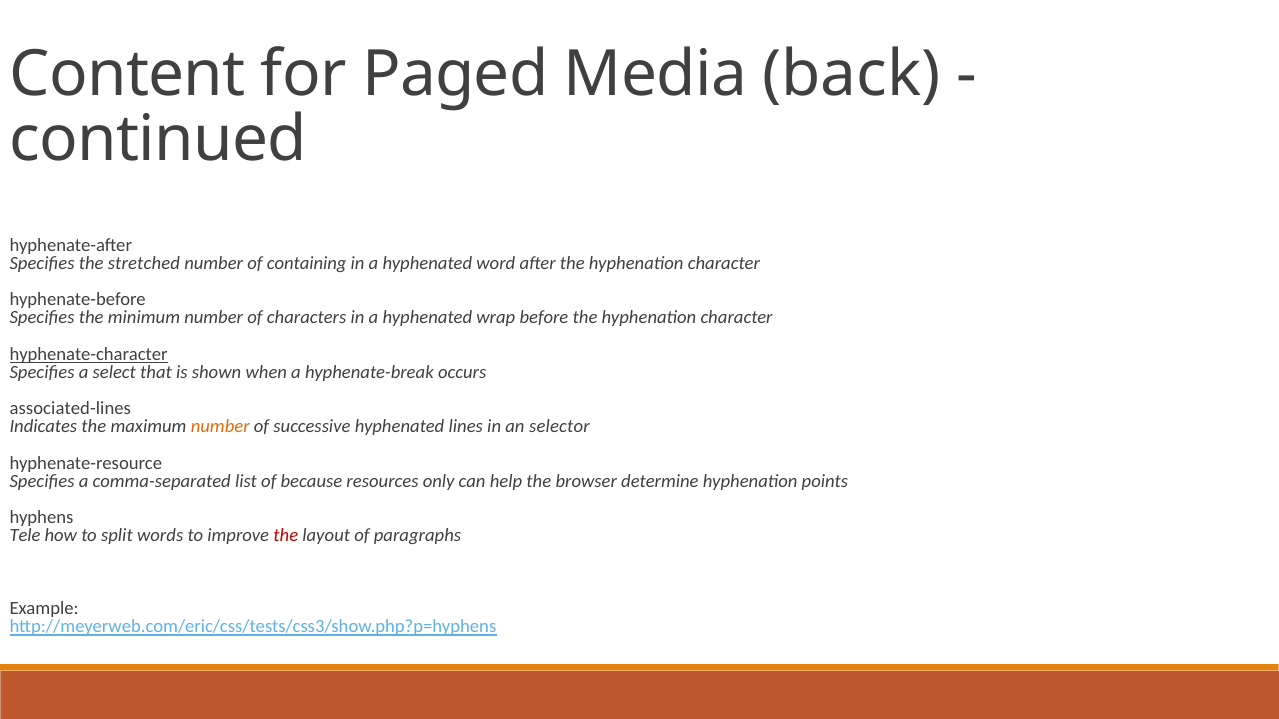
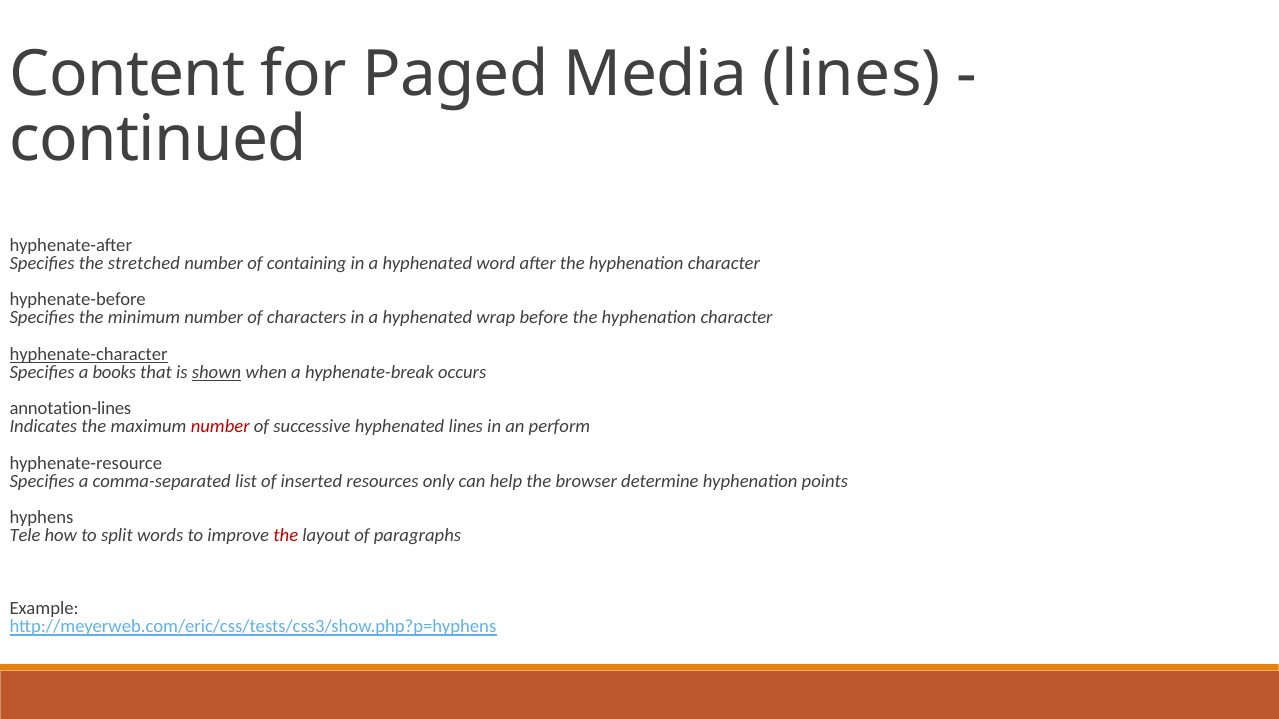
Media back: back -> lines (852, 74)
select: select -> books (114, 372)
shown underline: none -> present (217, 372)
associated-lines: associated-lines -> annotation-lines (70, 409)
number colour: orange -> red (220, 427)
selector: selector -> perform (559, 427)
because: because -> inserted (311, 481)
